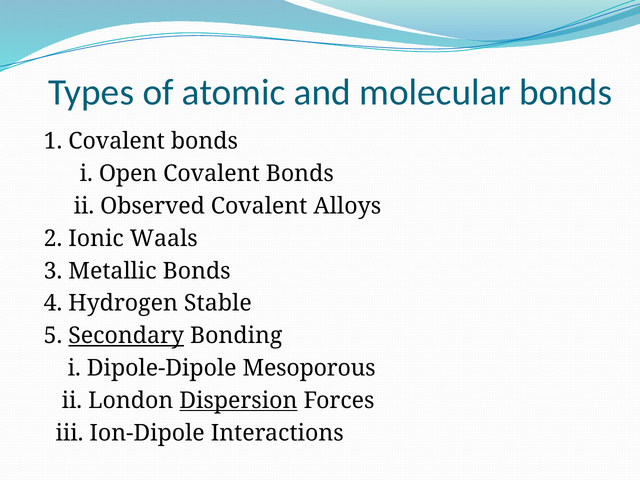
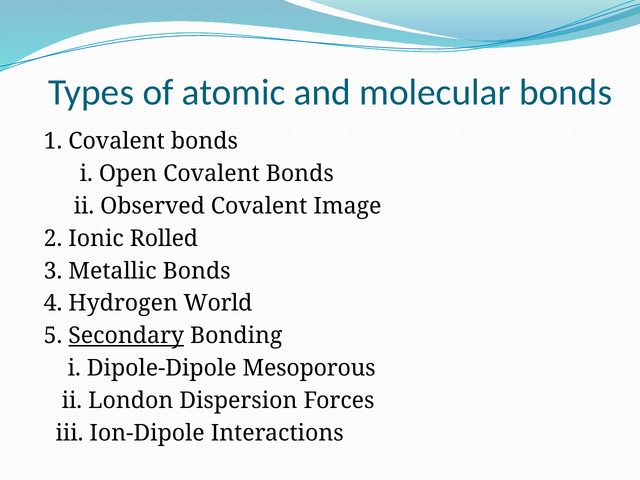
Alloys: Alloys -> Image (347, 206)
Waals: Waals -> Rolled (164, 239)
Stable: Stable -> World (218, 303)
Dispersion underline: present -> none (238, 401)
